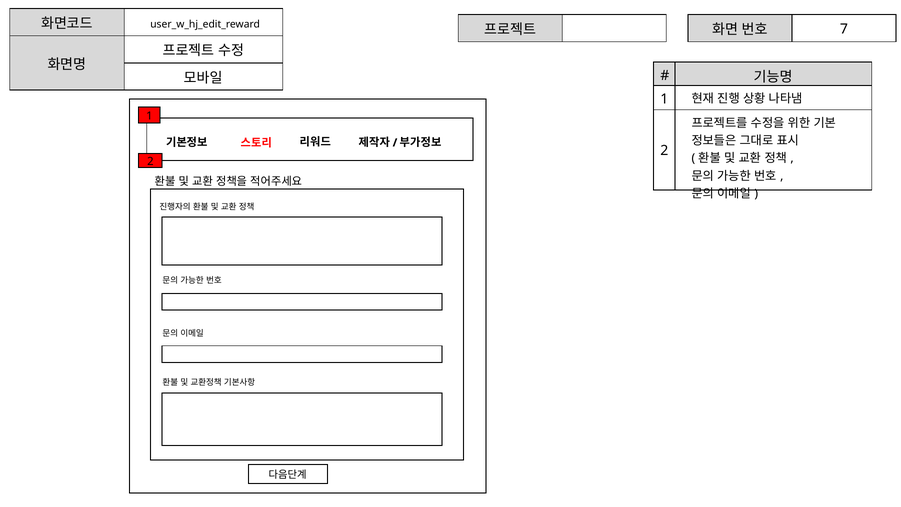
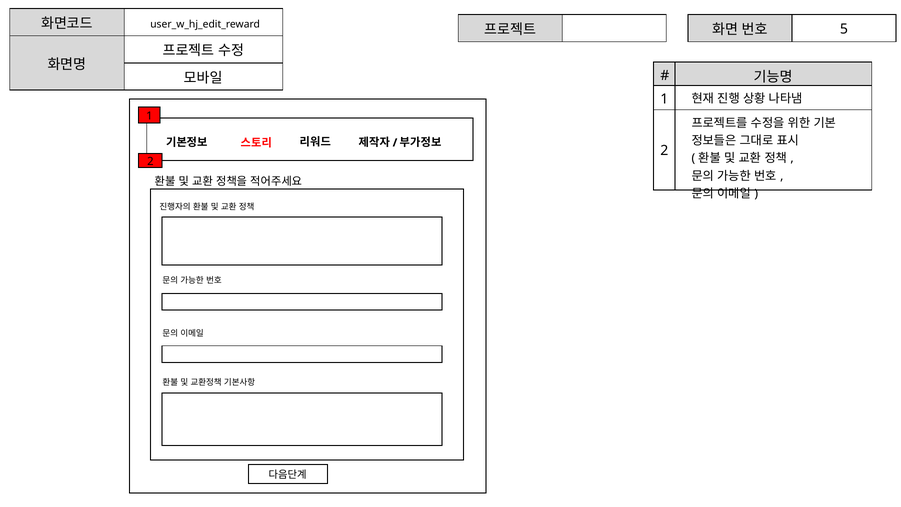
7: 7 -> 5 (844, 29)
